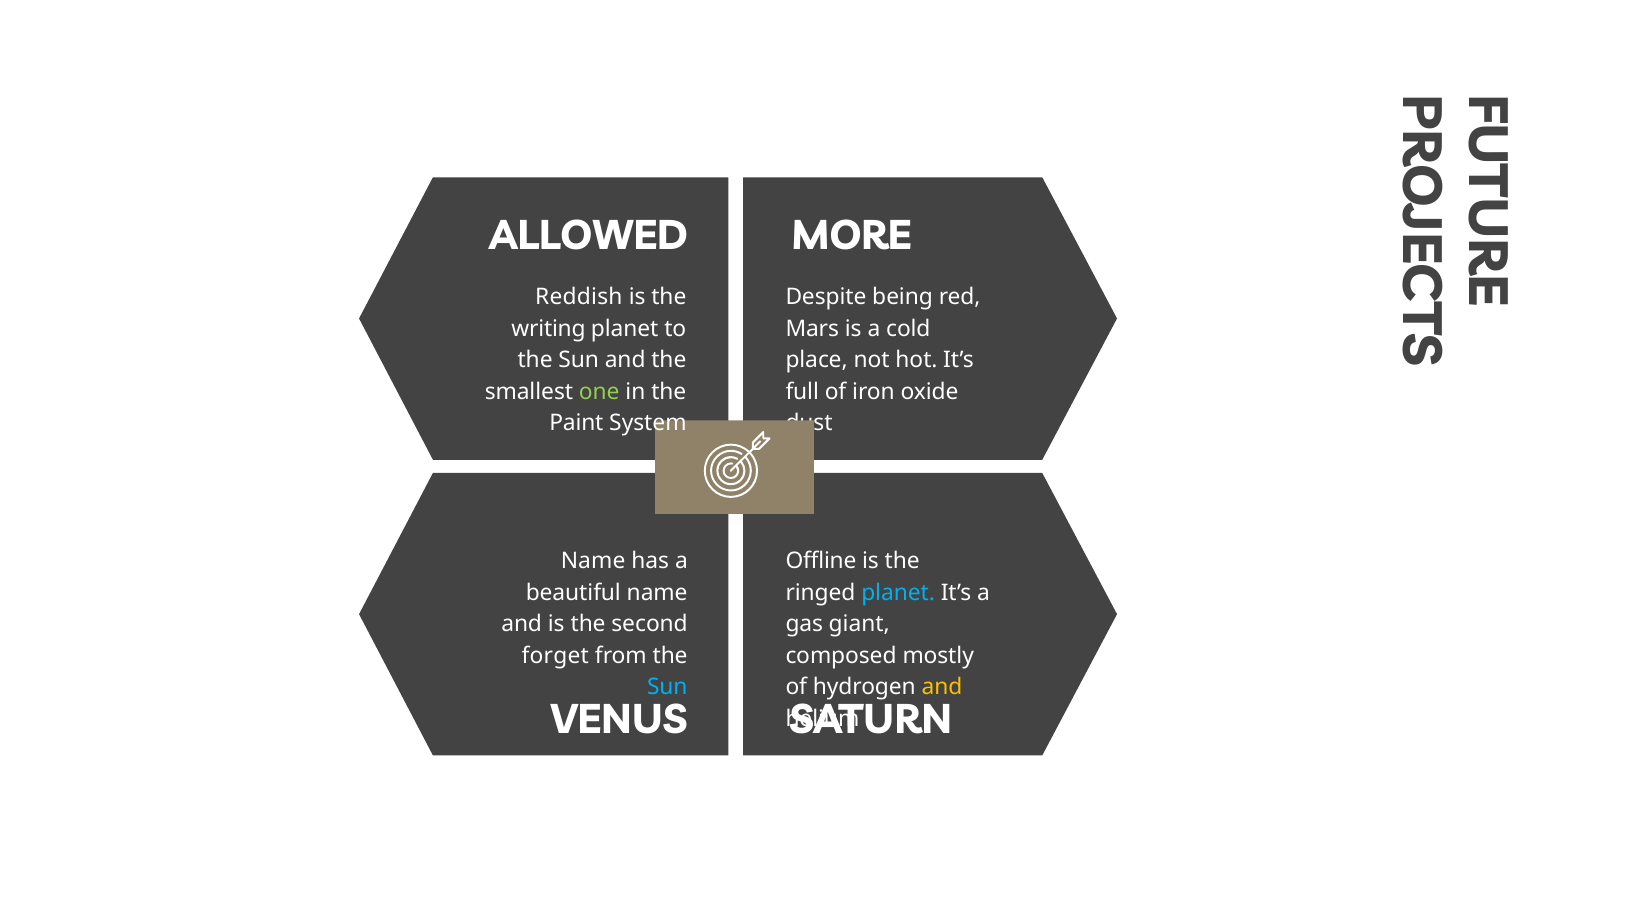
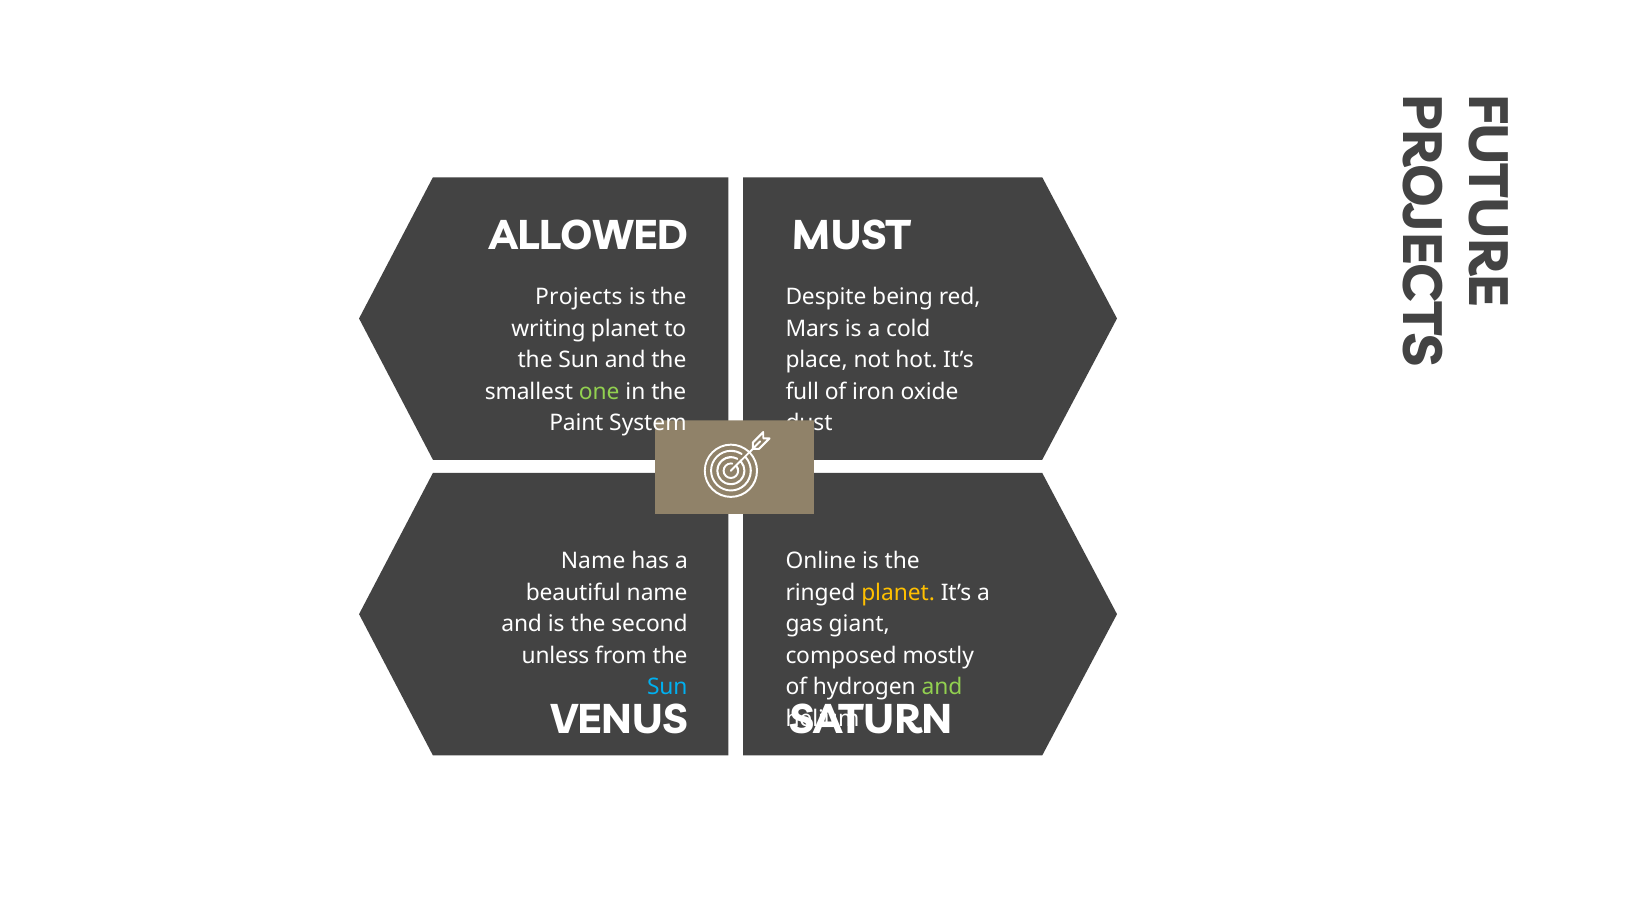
MORE: MORE -> MUST (851, 236)
Reddish: Reddish -> Projects (579, 297)
Offline: Offline -> Online (821, 561)
planet colour: light blue -> yellow (898, 592)
forget: forget -> unless (556, 655)
and colour: yellow -> light green (942, 687)
